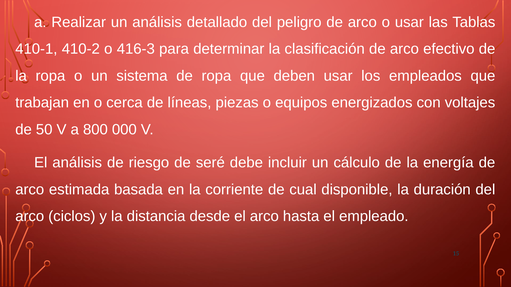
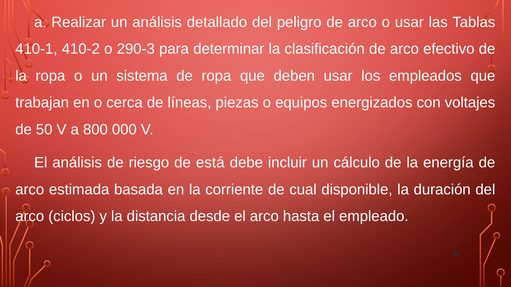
416-3: 416-3 -> 290-3 (136, 49)
seré: seré -> está (210, 163)
